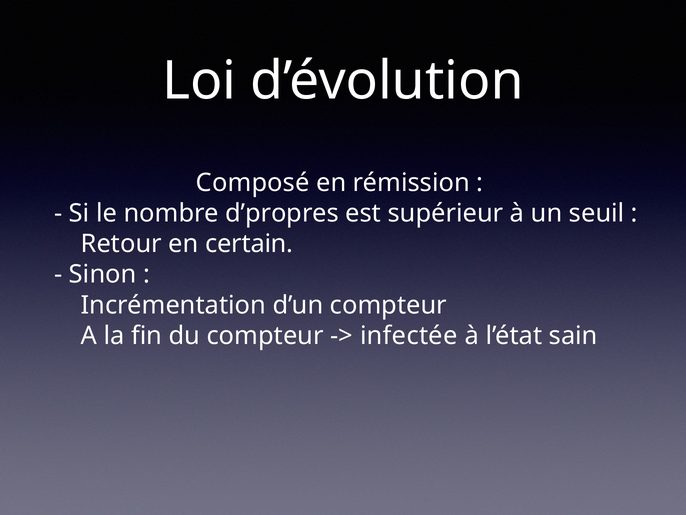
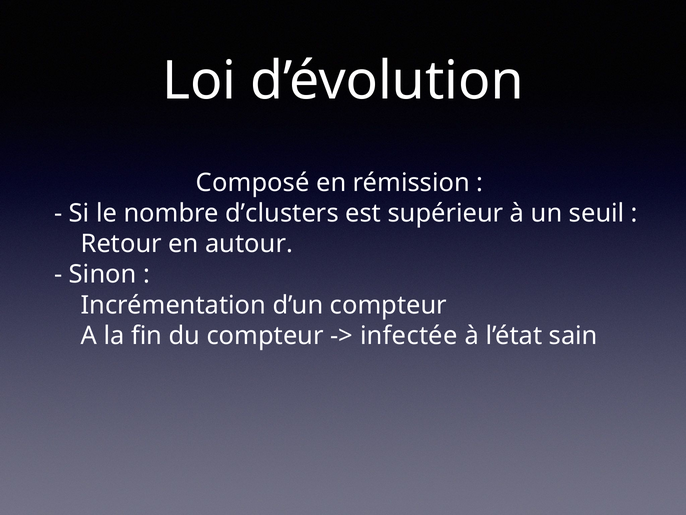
d’propres: d’propres -> d’clusters (282, 213)
certain: certain -> autour (249, 244)
